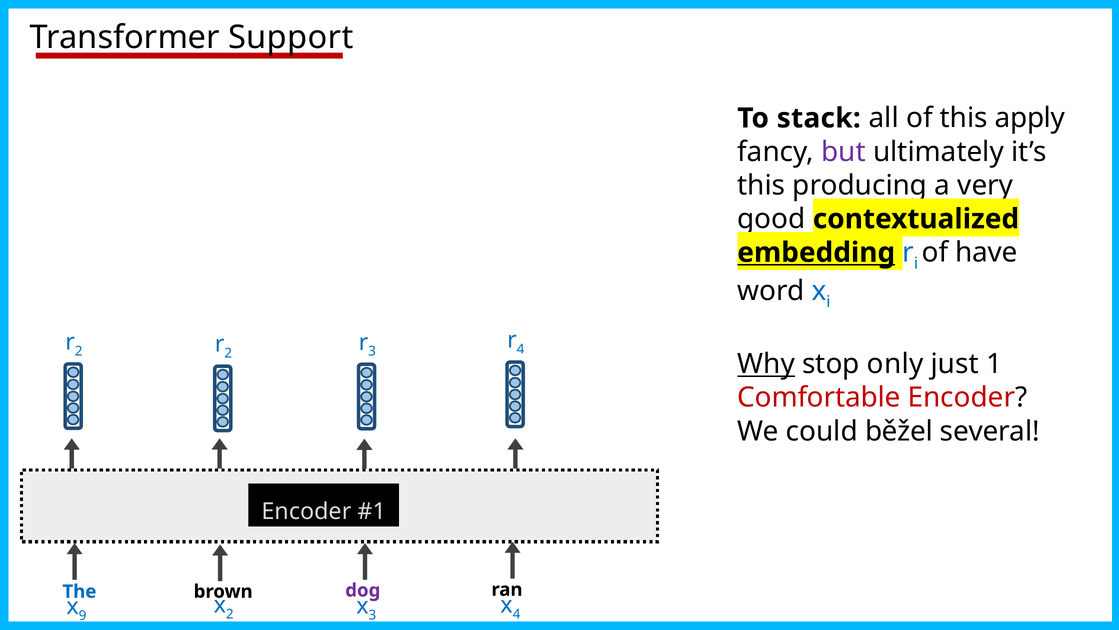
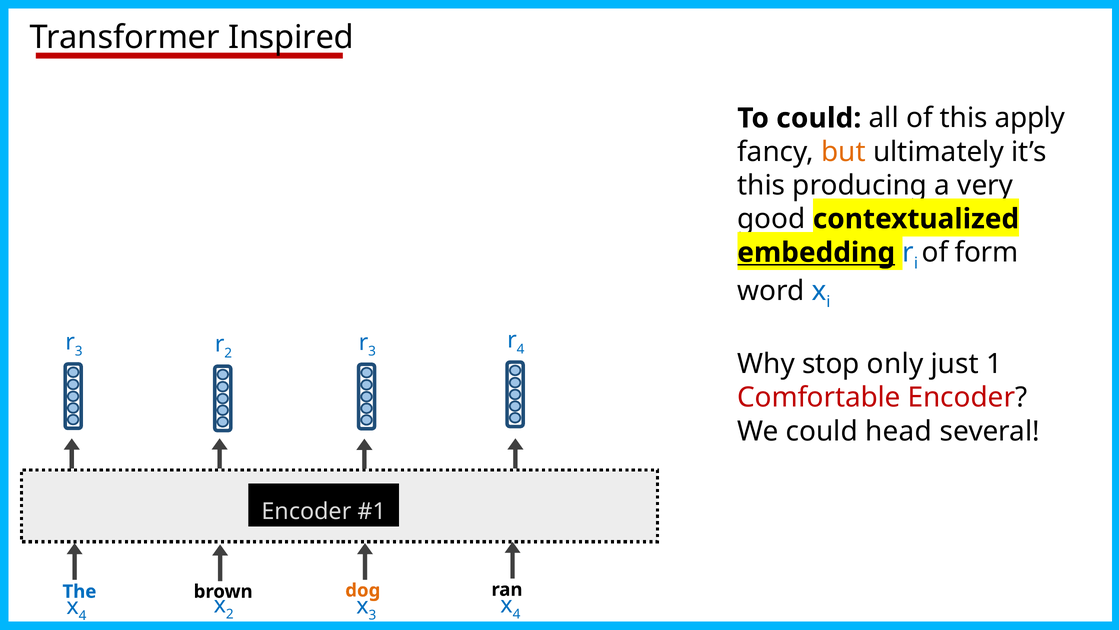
Support: Support -> Inspired (291, 38)
To stack: stack -> could (819, 118)
but colour: purple -> orange (843, 152)
have: have -> form (987, 252)
2: 2 -> 3 (79, 351)
Why underline: present -> none (766, 364)
běžel: běžel -> head (899, 431)
dog colour: purple -> orange (363, 590)
9: 9 -> 4 (83, 615)
